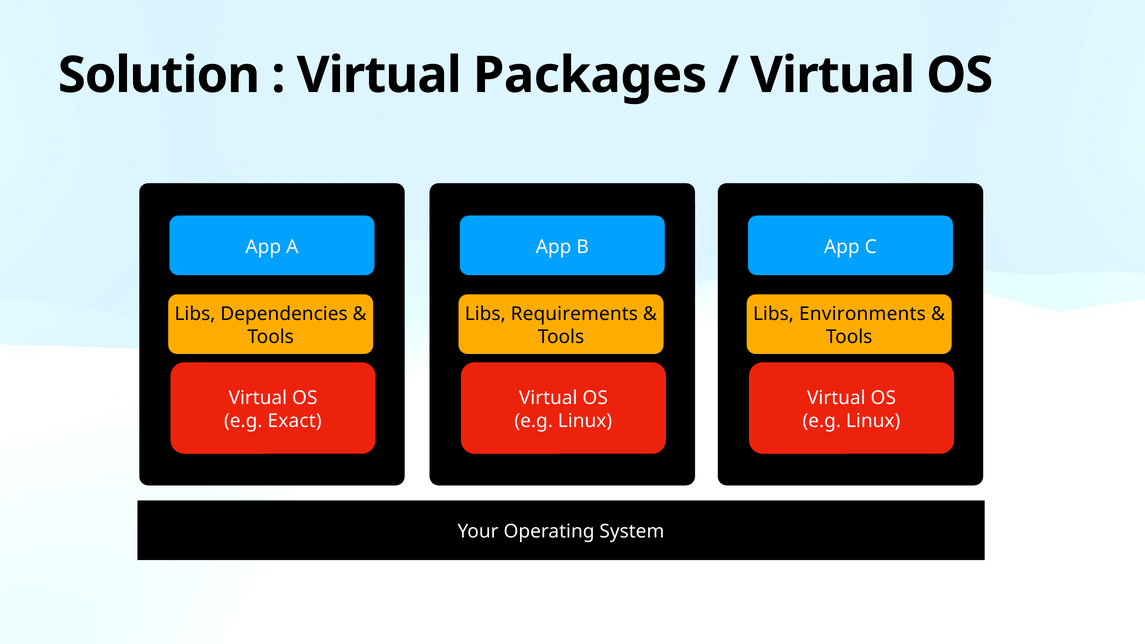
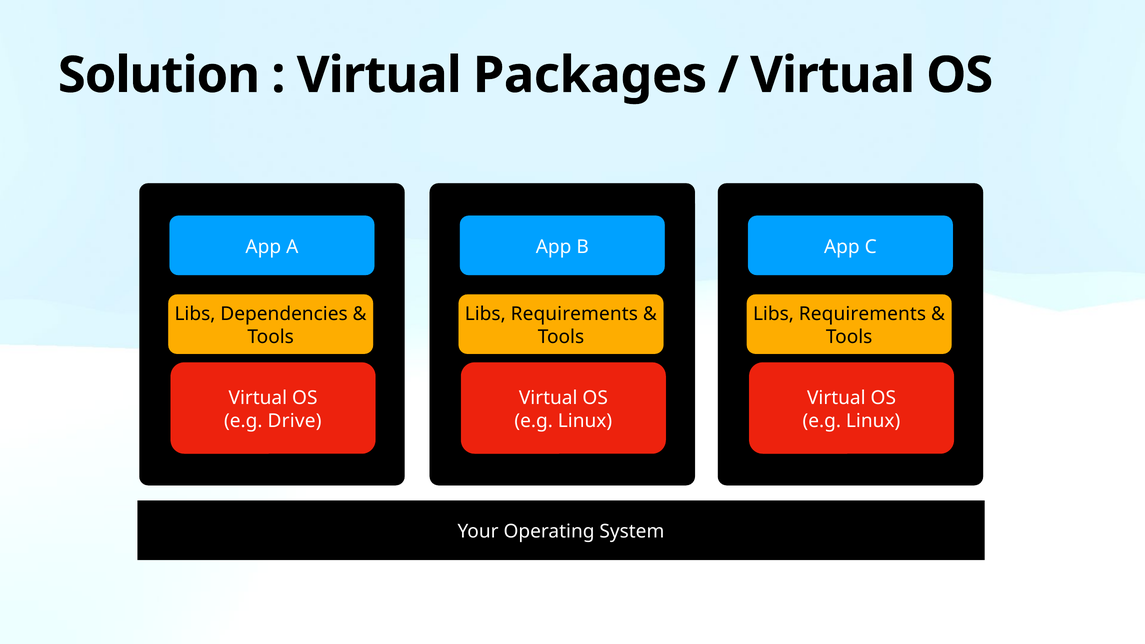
Environments: Environments -> Requirements (862, 314)
Exact: Exact -> Drive (295, 421)
